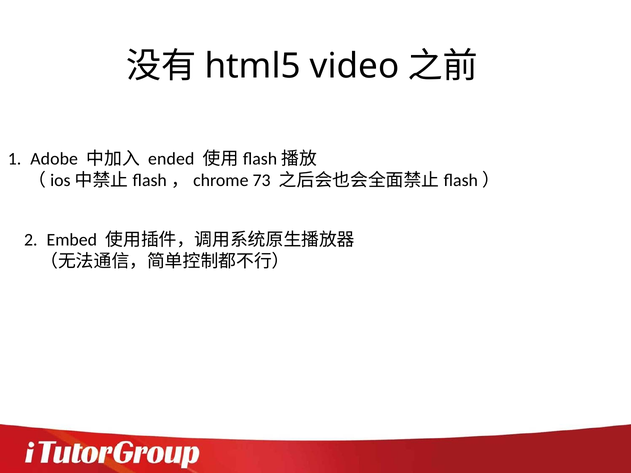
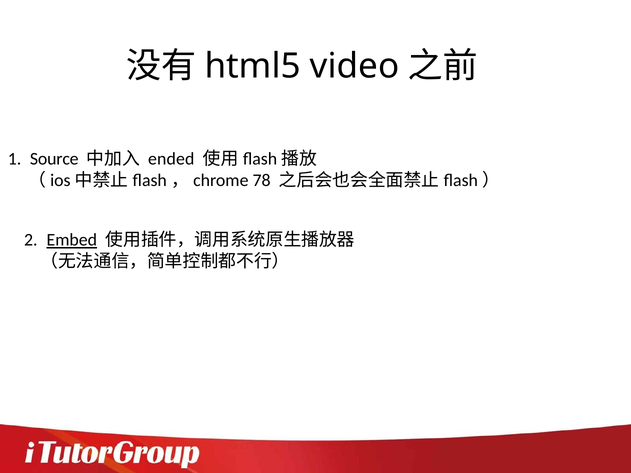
Adobe: Adobe -> Source (54, 159)
73: 73 -> 78 (262, 180)
Embed underline: none -> present (72, 240)
